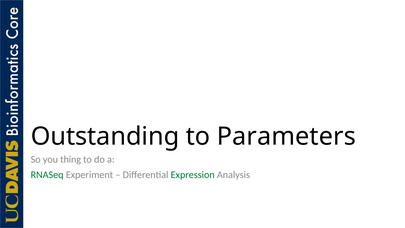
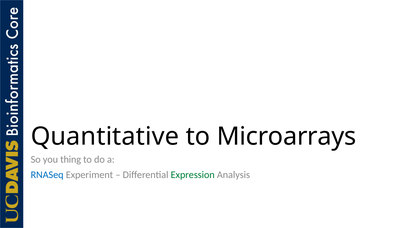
Outstanding: Outstanding -> Quantitative (105, 136)
Parameters: Parameters -> Microarrays (287, 136)
RNASeq colour: green -> blue (47, 175)
